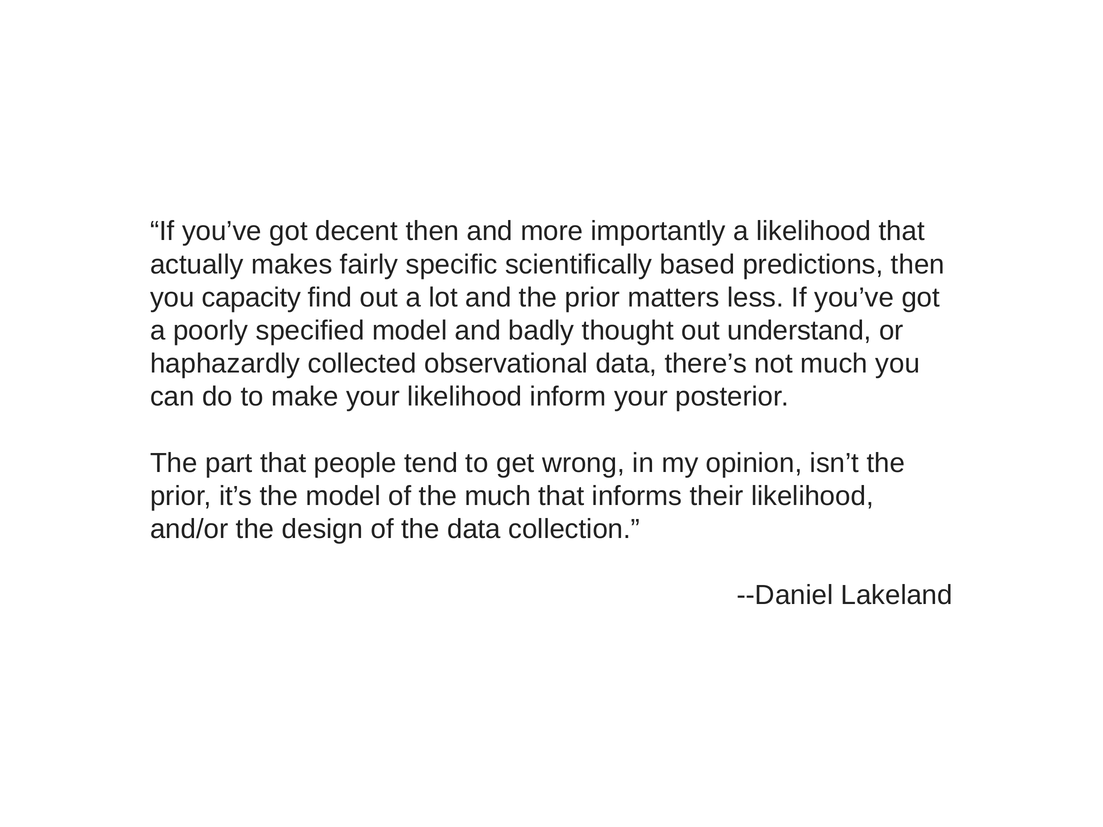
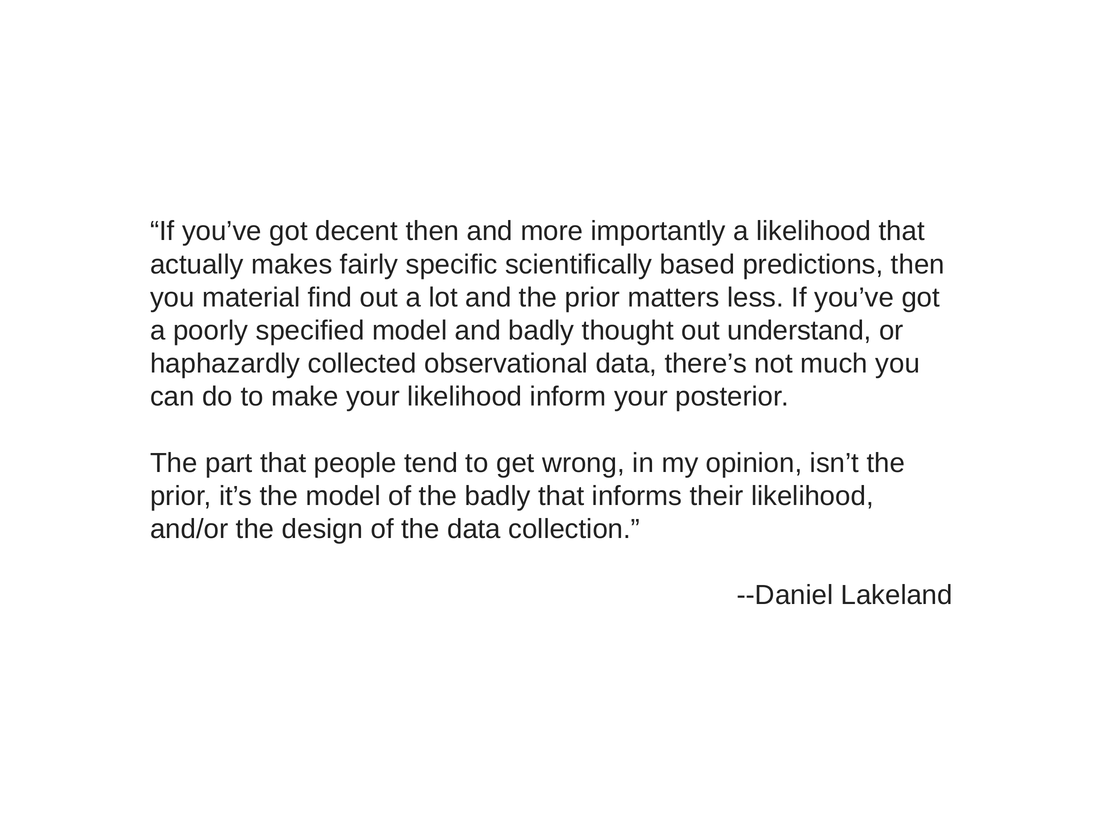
capacity: capacity -> material (251, 298)
the much: much -> badly (498, 496)
